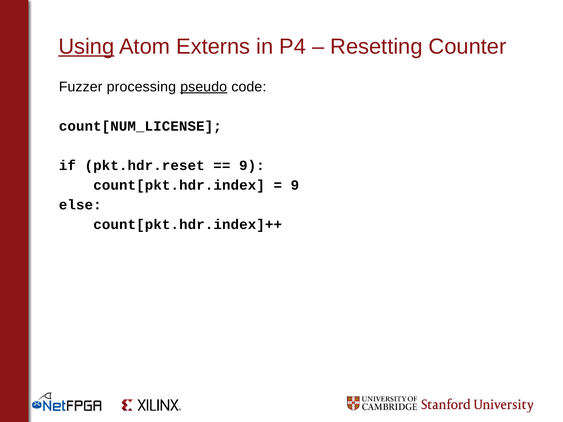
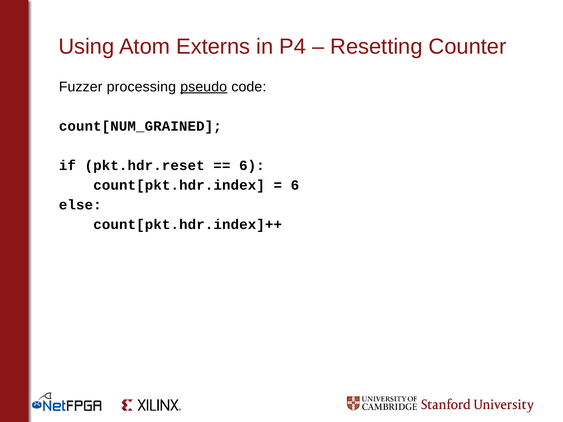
Using underline: present -> none (86, 47)
count[NUM_LICENSE: count[NUM_LICENSE -> count[NUM_GRAINED (140, 126)
9: 9 -> 6 (252, 166)
9: 9 -> 6 (295, 185)
